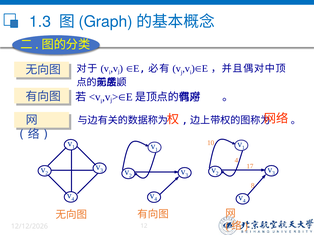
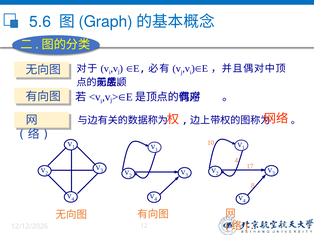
1.3: 1.3 -> 5.6 (40, 22)
